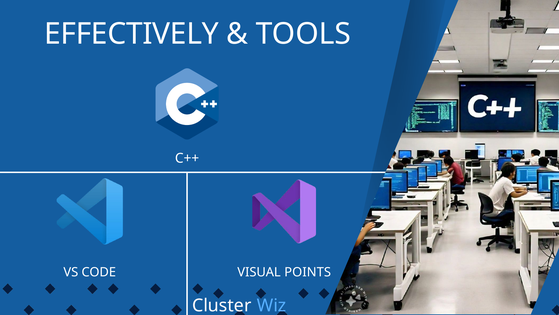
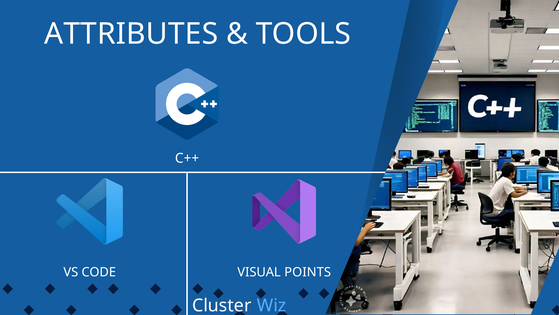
EFFECTIVELY: EFFECTIVELY -> ATTRIBUTES (131, 34)
